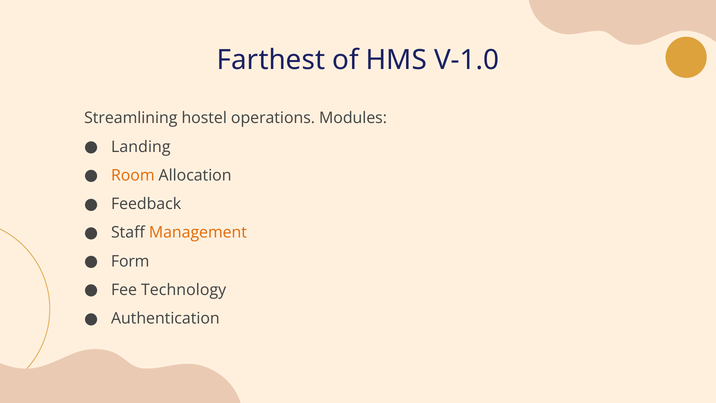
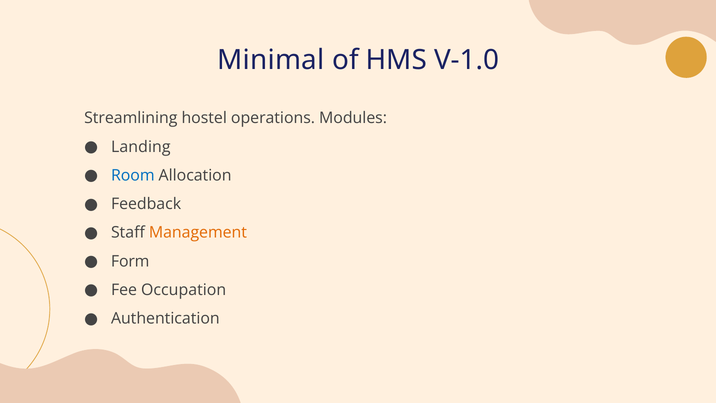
Farthest: Farthest -> Minimal (271, 60)
Room colour: orange -> blue (133, 175)
Technology: Technology -> Occupation (184, 290)
